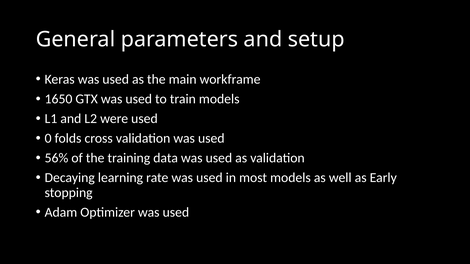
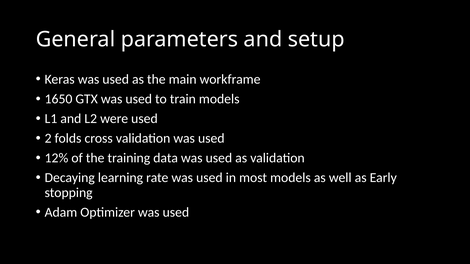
0: 0 -> 2 (48, 139)
56%: 56% -> 12% (56, 158)
